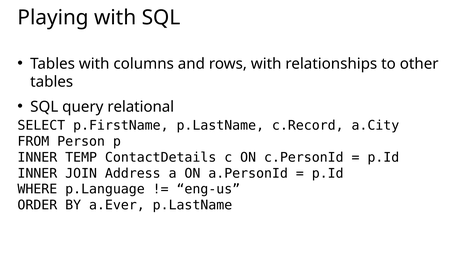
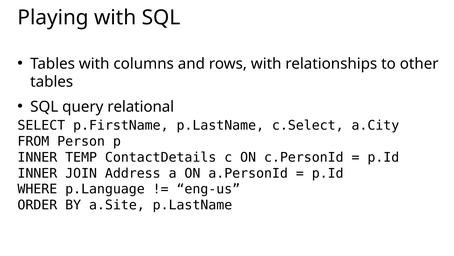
c.Record: c.Record -> c.Select (308, 125)
a.Ever: a.Ever -> a.Site (117, 205)
